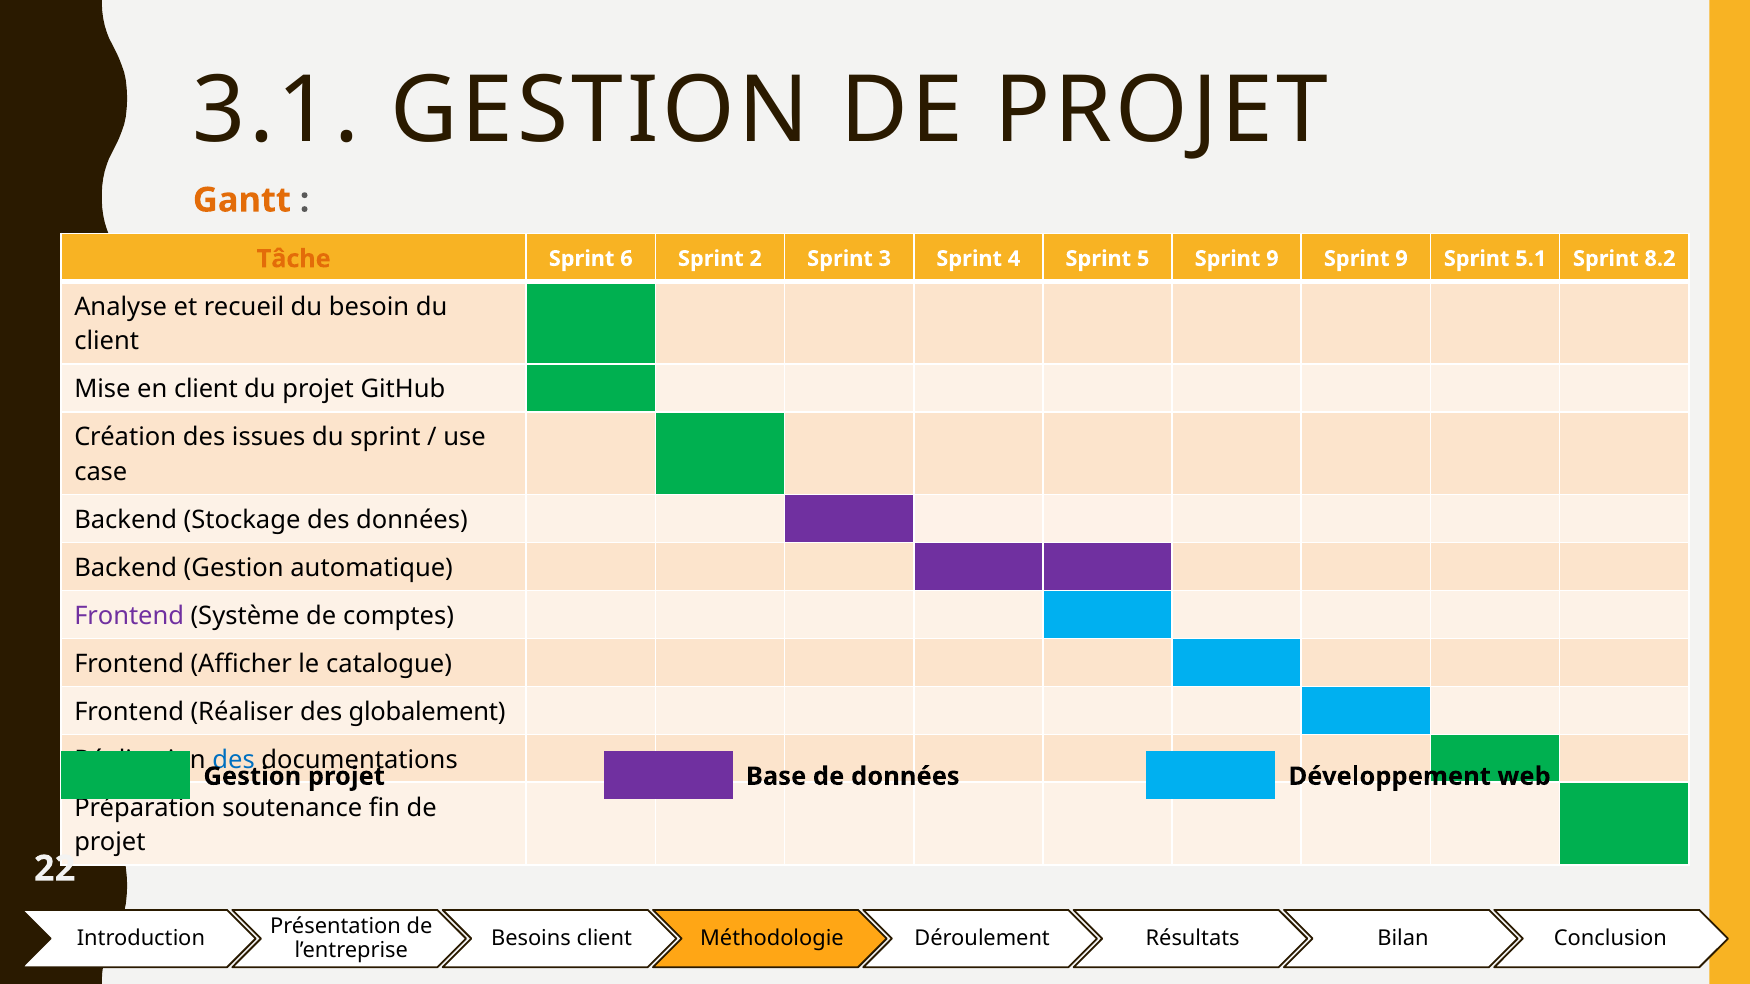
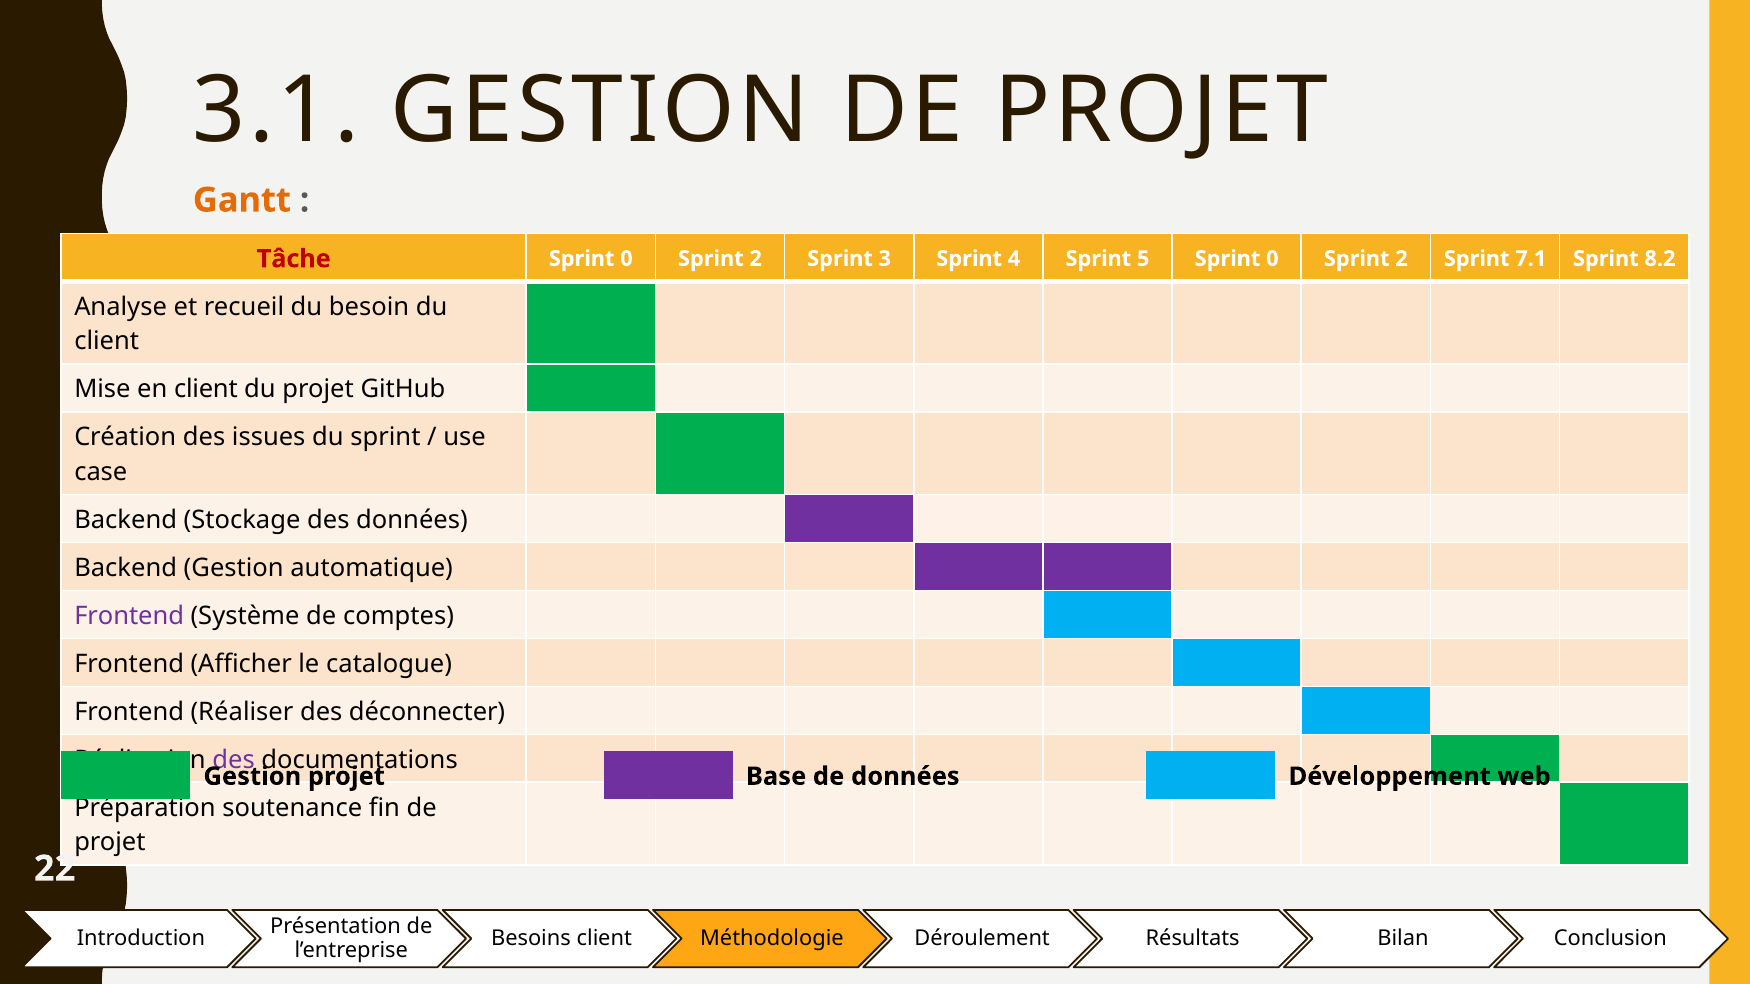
Tâche colour: orange -> red (294, 259)
6: 6 -> 0 (626, 259)
5 Sprint 9: 9 -> 0 (1272, 259)
9: 9 -> 2 (1402, 259)
5.1: 5.1 -> 7.1 (1531, 259)
globalement: globalement -> déconnecter (427, 712)
des colour: blue -> purple (234, 760)
